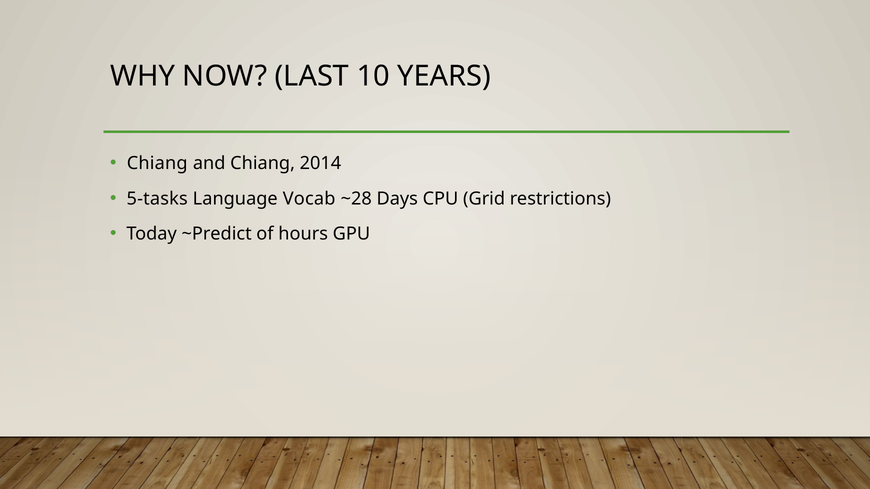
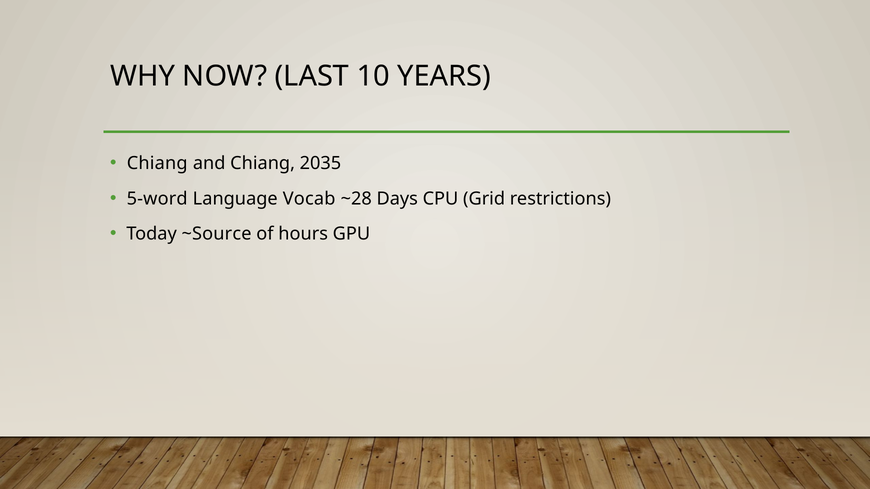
2014: 2014 -> 2035 (320, 164)
5-tasks: 5-tasks -> 5-word (157, 199)
~Predict: ~Predict -> ~Source (217, 234)
